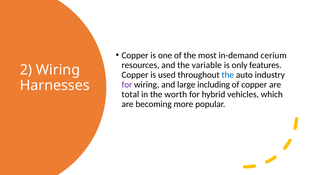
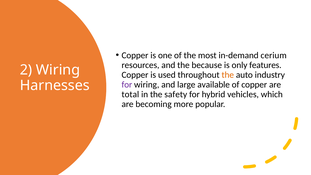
variable: variable -> because (207, 65)
the colour: blue -> orange (228, 75)
including: including -> available (214, 85)
worth: worth -> safety (176, 94)
